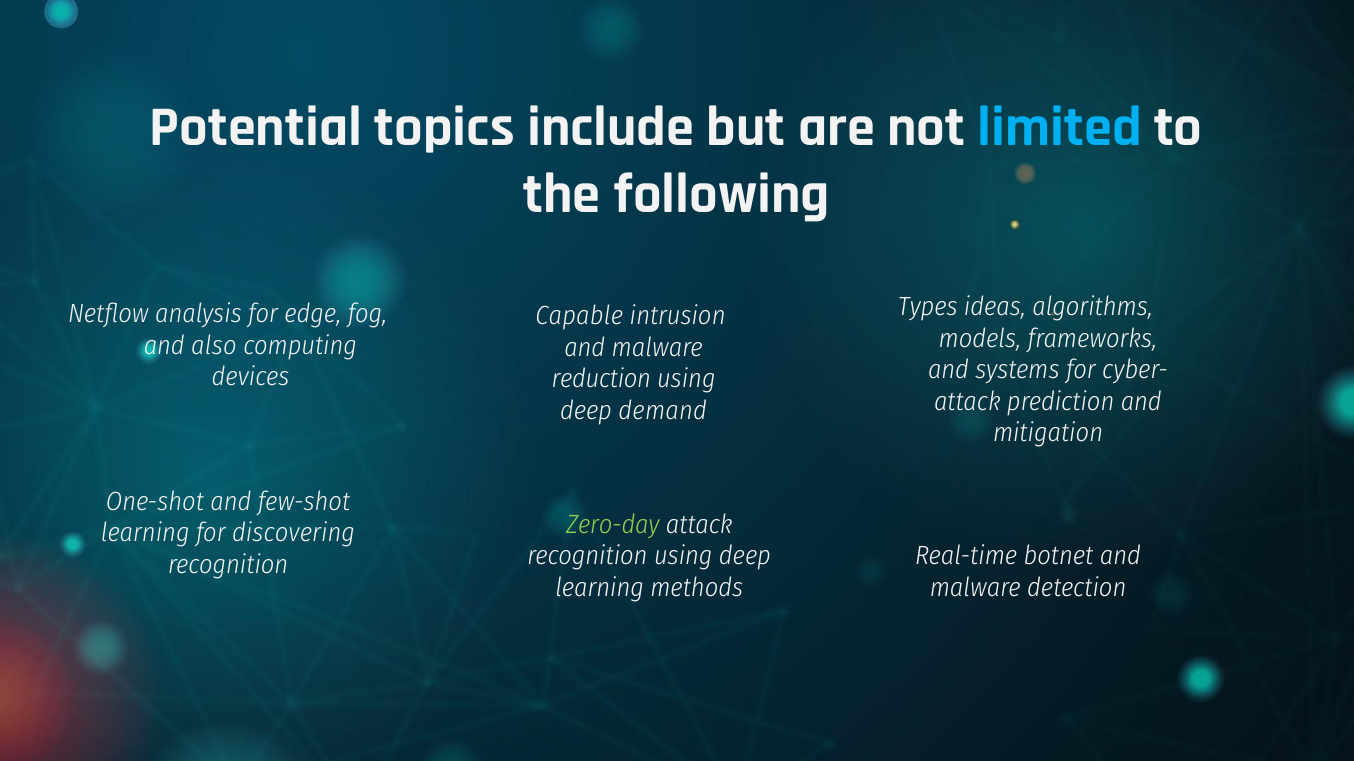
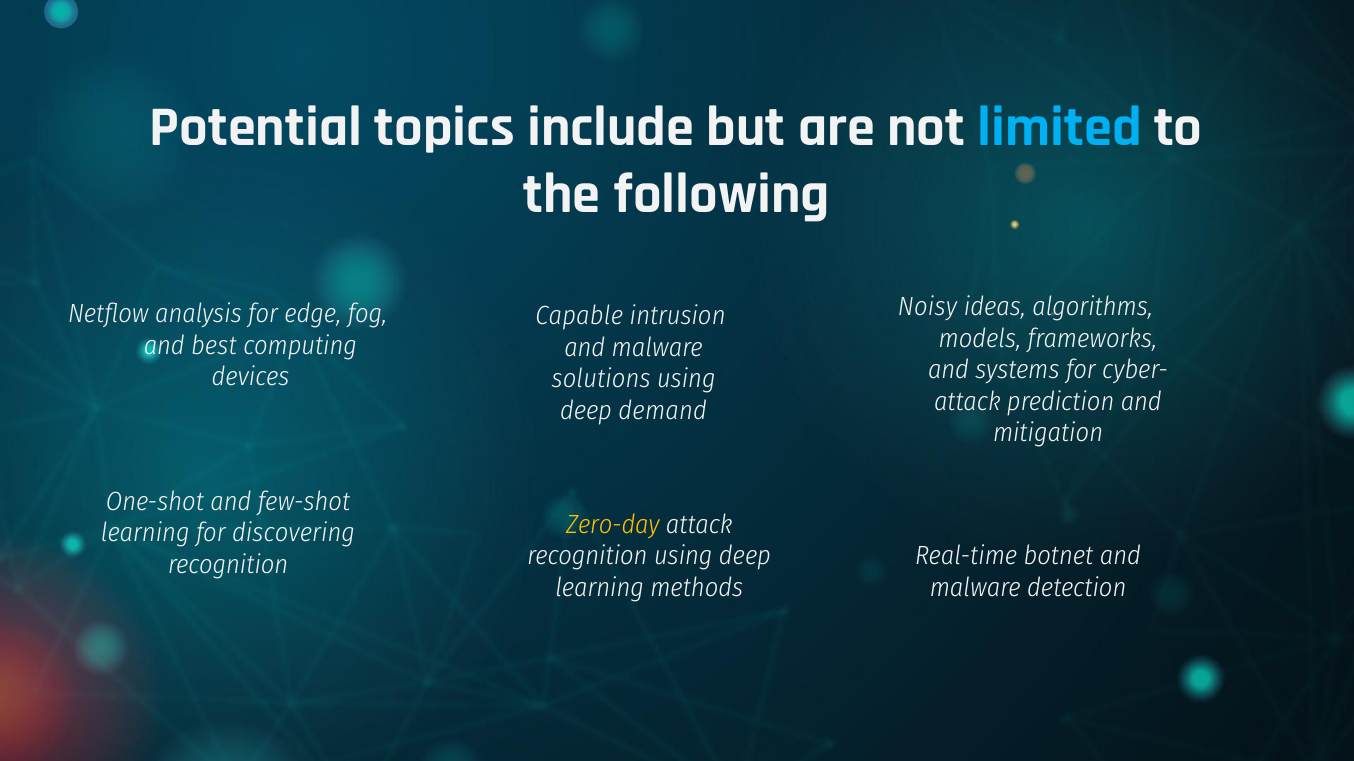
Types: Types -> Noisy (928, 307)
also: also -> best (214, 346)
reduction: reduction -> solutions (601, 380)
Zero-day colour: light green -> yellow (613, 525)
